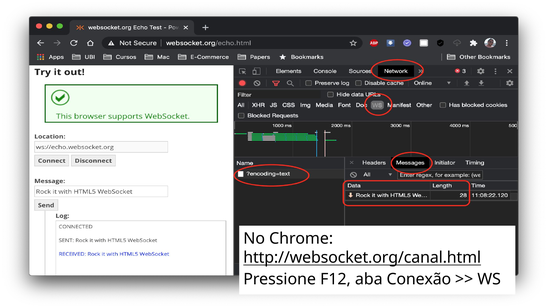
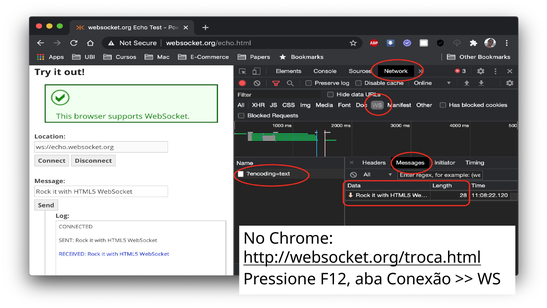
http://websocket.org/canal.html: http://websocket.org/canal.html -> http://websocket.org/troca.html (362, 257)
